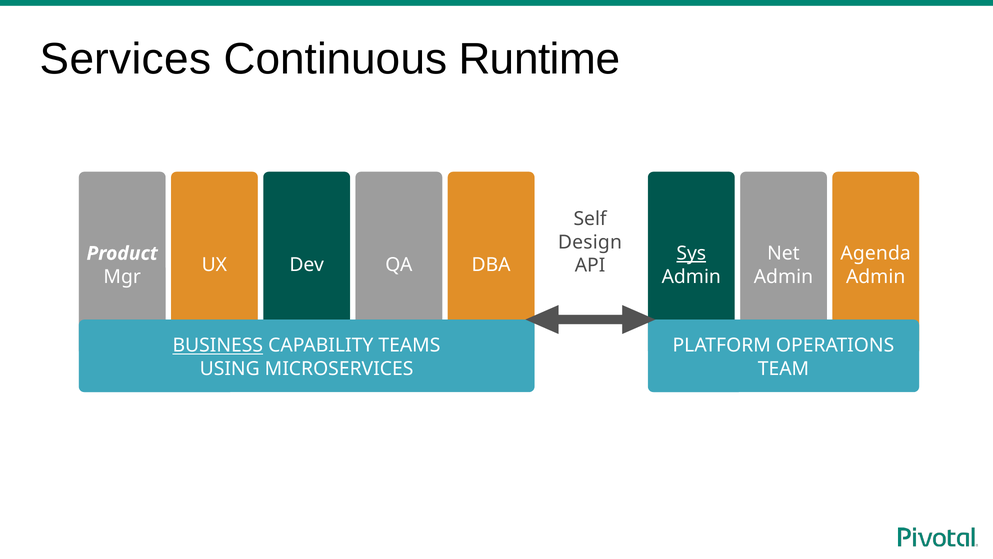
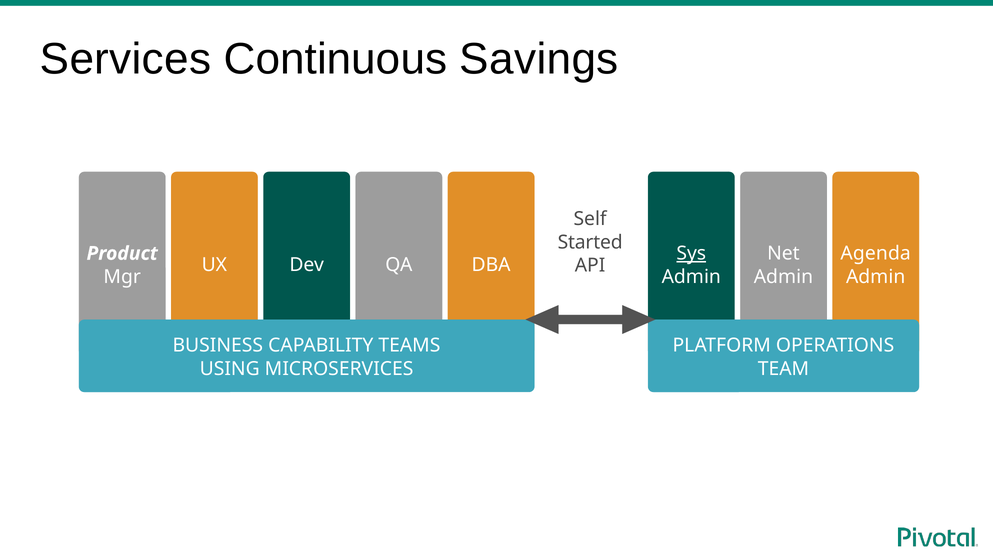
Runtime: Runtime -> Savings (539, 59)
Design: Design -> Started (590, 242)
BUSINESS underline: present -> none (218, 345)
